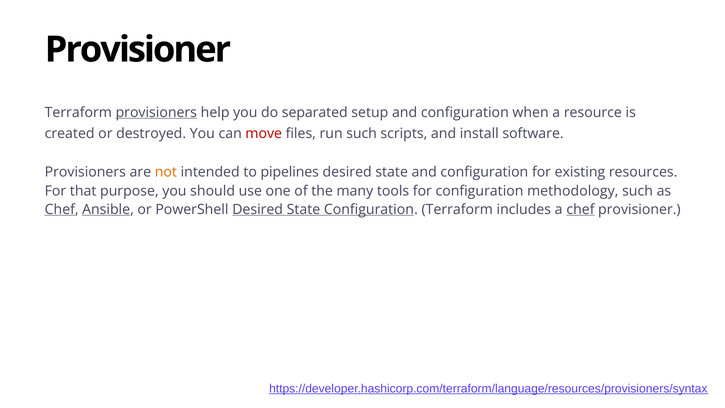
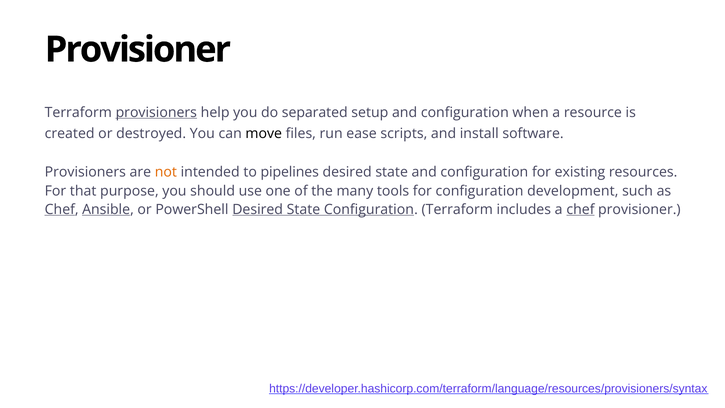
move colour: red -> black (264, 133)
run such: such -> ease (362, 133)
methodology: methodology -> development (573, 191)
